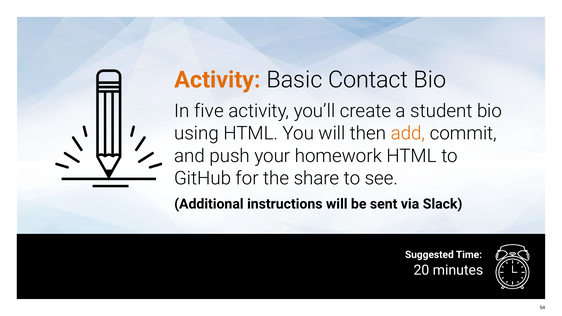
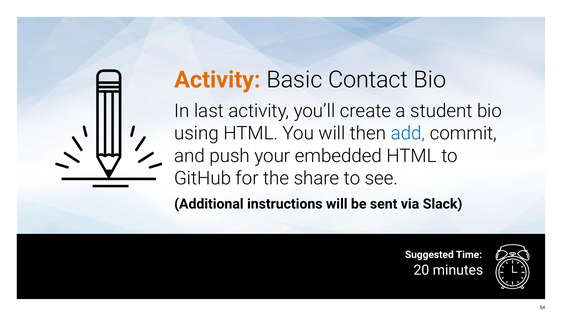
five: five -> last (209, 111)
add colour: orange -> blue (408, 133)
homework: homework -> embedded (338, 156)
